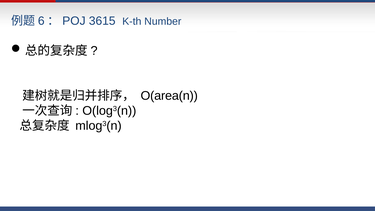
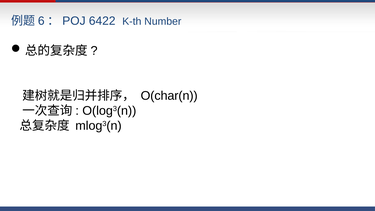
3615: 3615 -> 6422 (102, 21)
O(area(n: O(area(n -> O(char(n (169, 96)
